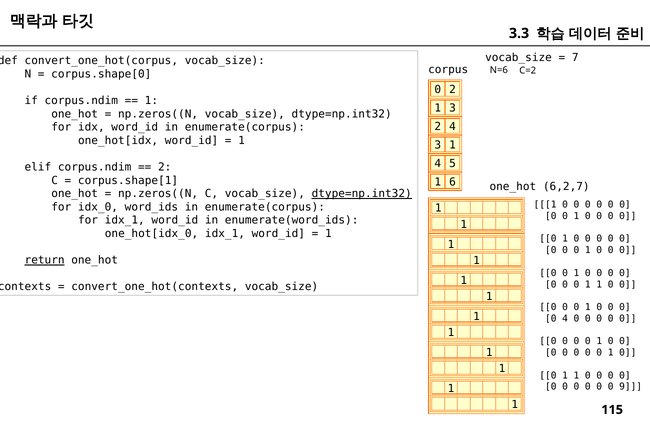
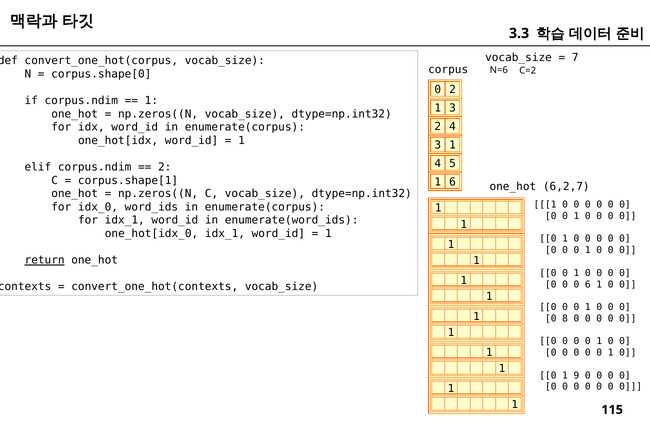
dtype=np.int32 underline: present -> none (362, 194)
1: 1 -> 6 (588, 284)
0 4: 4 -> 8 (565, 318)
1: 1 -> 9 (576, 375)
9: 9 -> 0 (631, 387)
